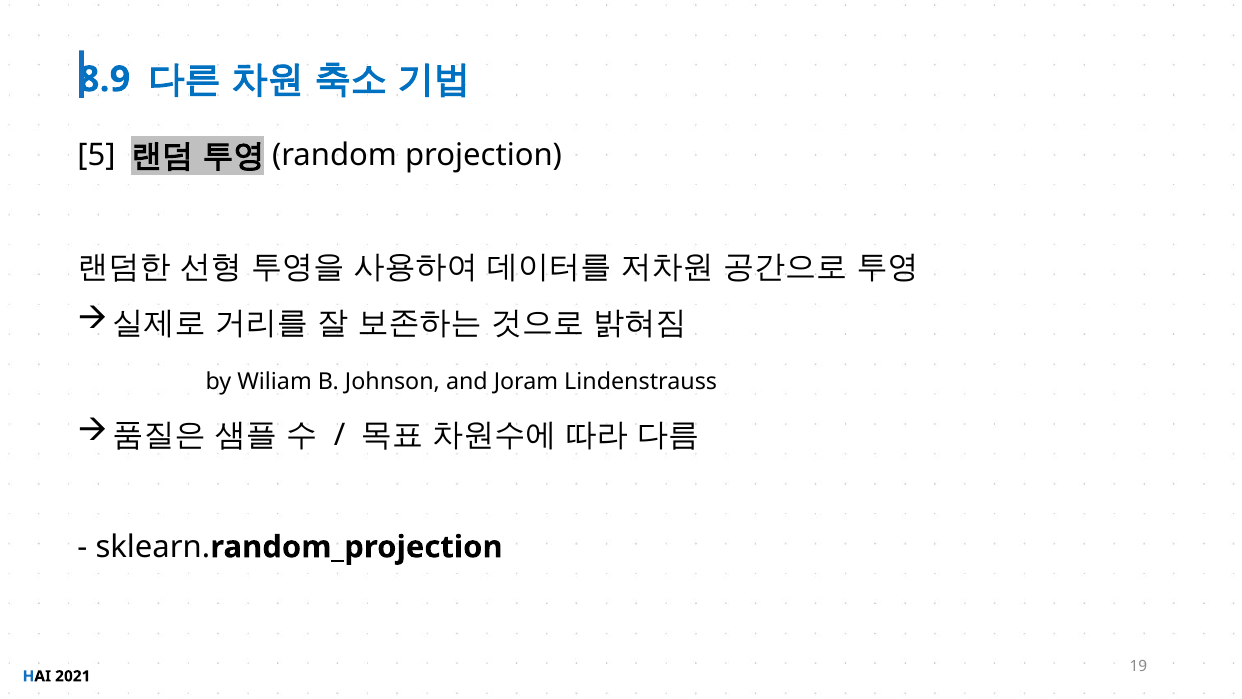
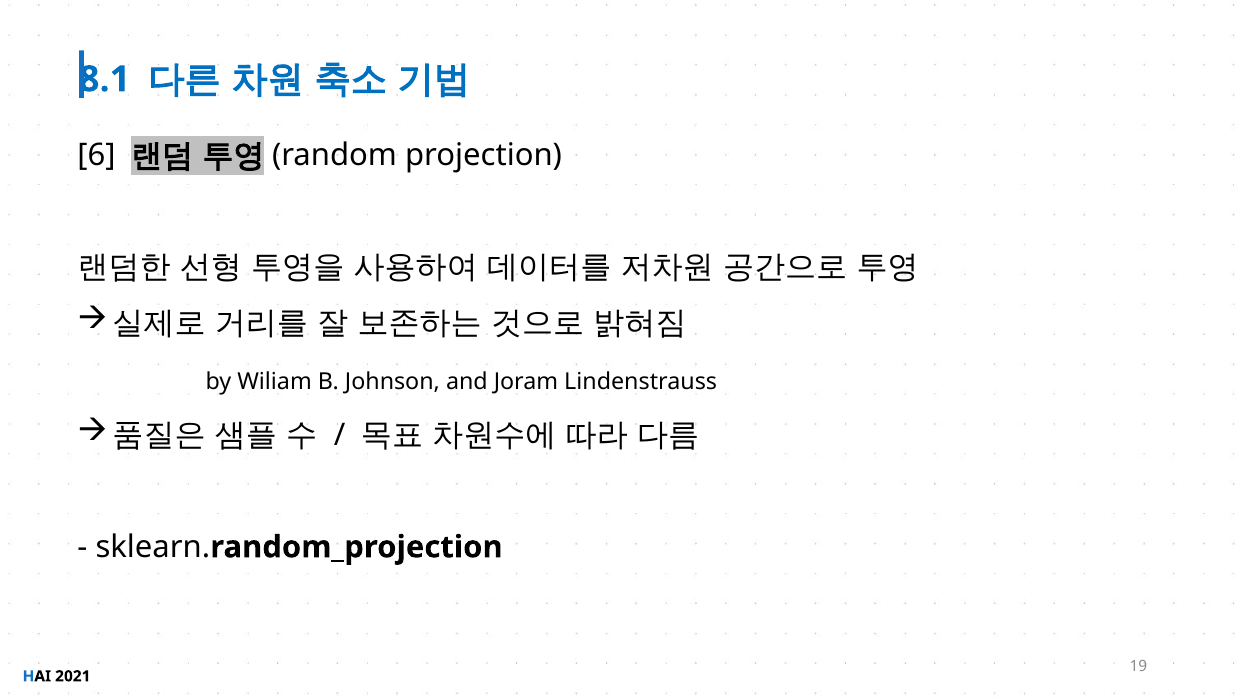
8.9: 8.9 -> 8.1 (105, 79)
5: 5 -> 6 (97, 156)
